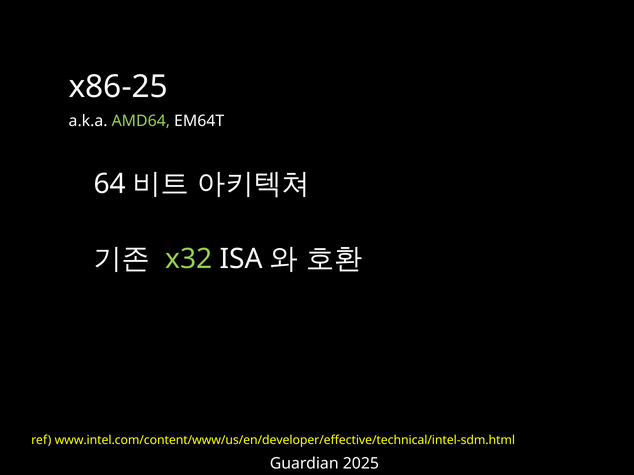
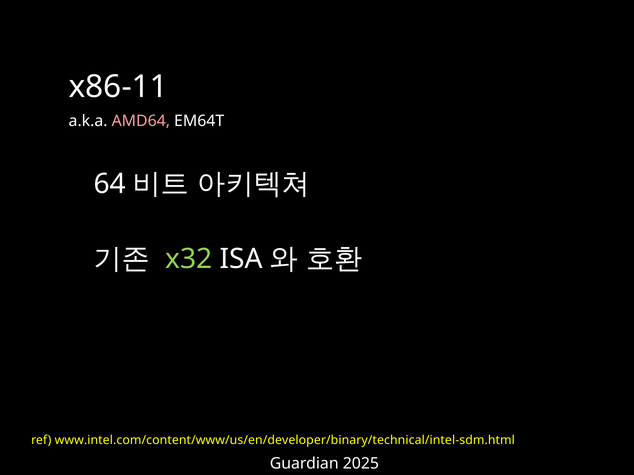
x86-25: x86-25 -> x86-11 (118, 87)
AMD64 colour: light green -> pink (141, 121)
www.intel.com/content/www/us/en/developer/effective/technical/intel-sdm.html: www.intel.com/content/www/us/en/developer/effective/technical/intel-sdm.html -> www.intel.com/content/www/us/en/developer/binary/technical/intel-sdm.html (285, 441)
